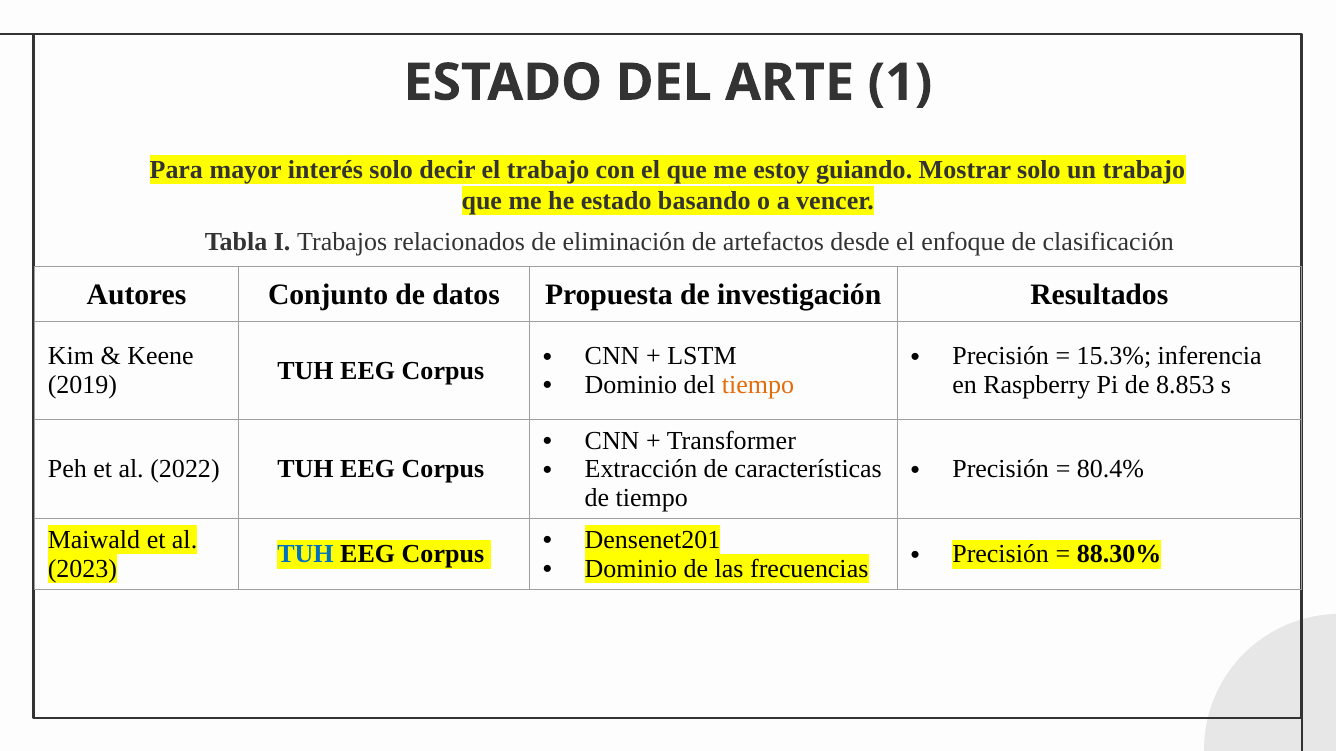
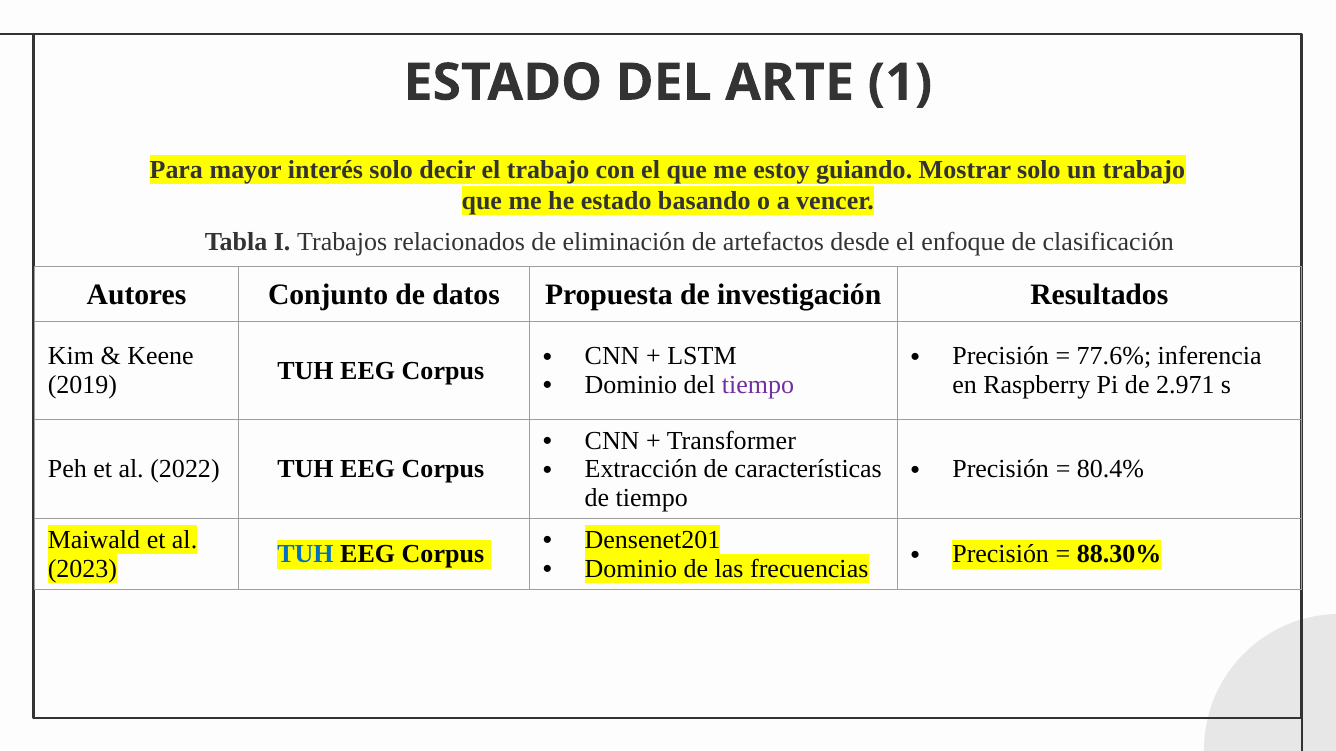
15.3%: 15.3% -> 77.6% (1114, 357)
8.853: 8.853 -> 2.971 (1185, 385)
tiempo colour: orange -> purple (758, 385)
